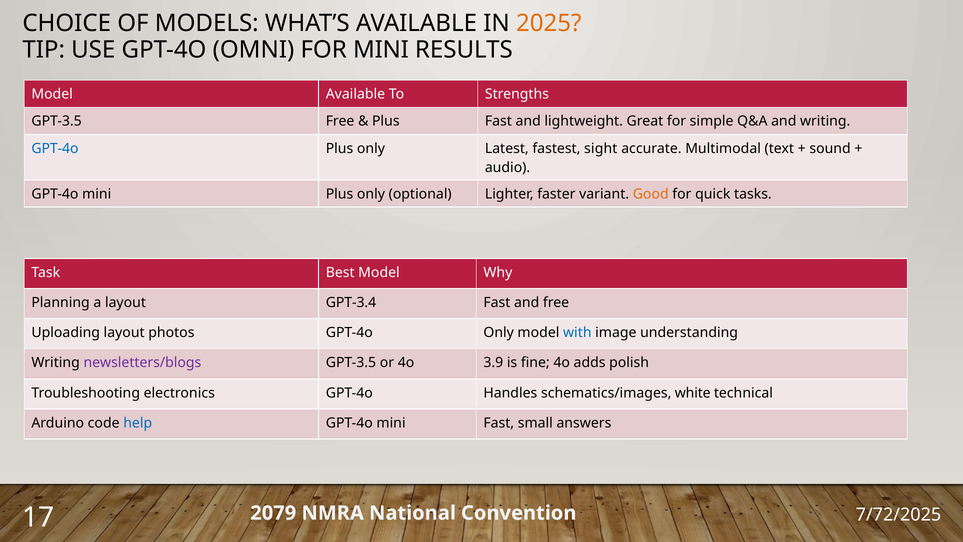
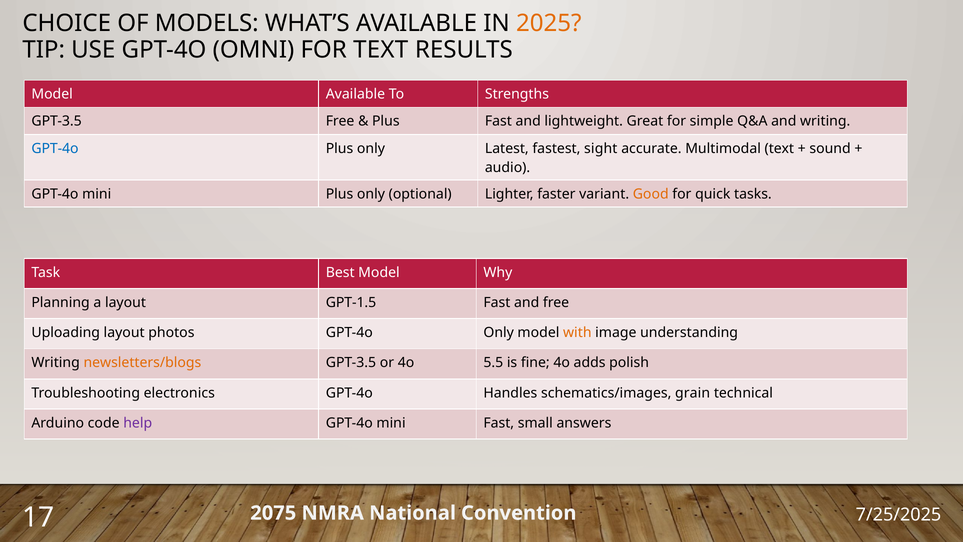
FOR MINI: MINI -> TEXT (381, 50)
GPT-3.4: GPT-3.4 -> GPT-1.5 (351, 302)
with colour: blue -> orange (577, 332)
newsletters/blogs colour: purple -> orange (142, 363)
3.9: 3.9 -> 5.5 (493, 363)
white: white -> grain (693, 393)
help colour: blue -> purple (138, 423)
7/72/2025: 7/72/2025 -> 7/25/2025 (899, 514)
2079: 2079 -> 2075 (273, 513)
